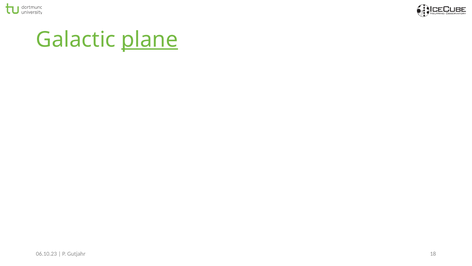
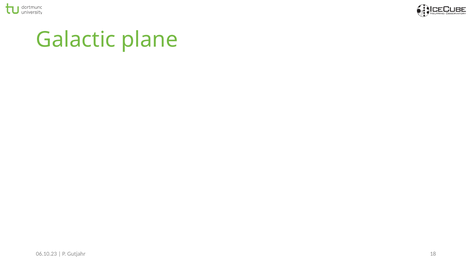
plane underline: present -> none (150, 40)
